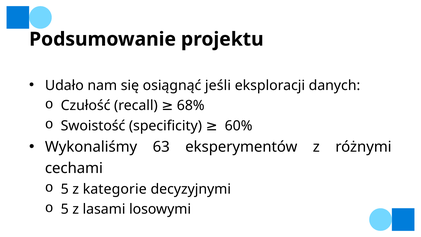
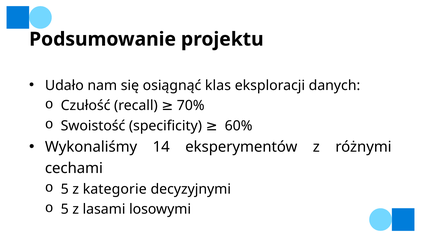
jeśli: jeśli -> klas (218, 85)
68%: 68% -> 70% (191, 106)
63: 63 -> 14 (161, 147)
